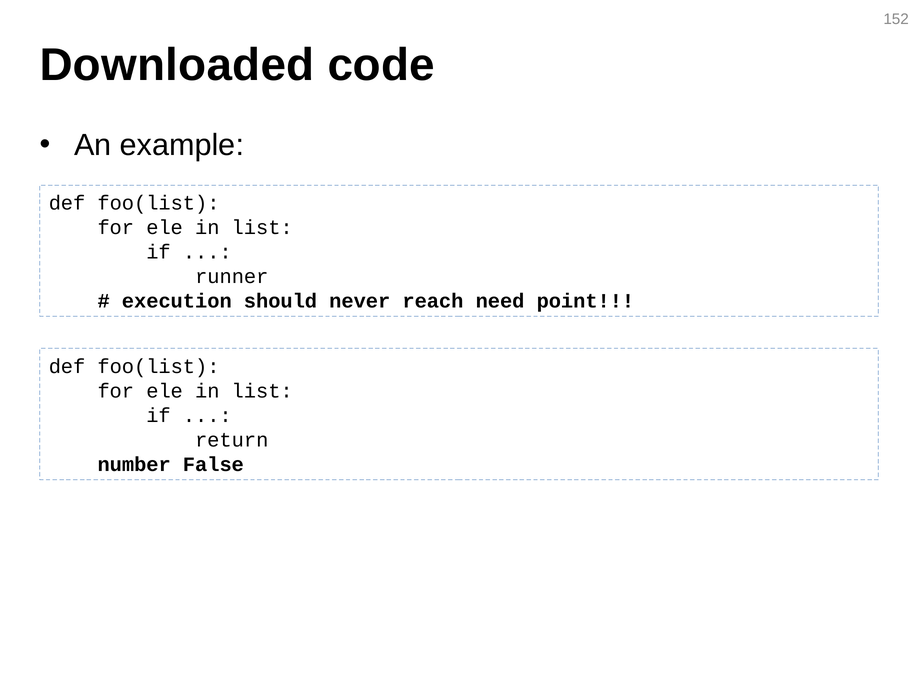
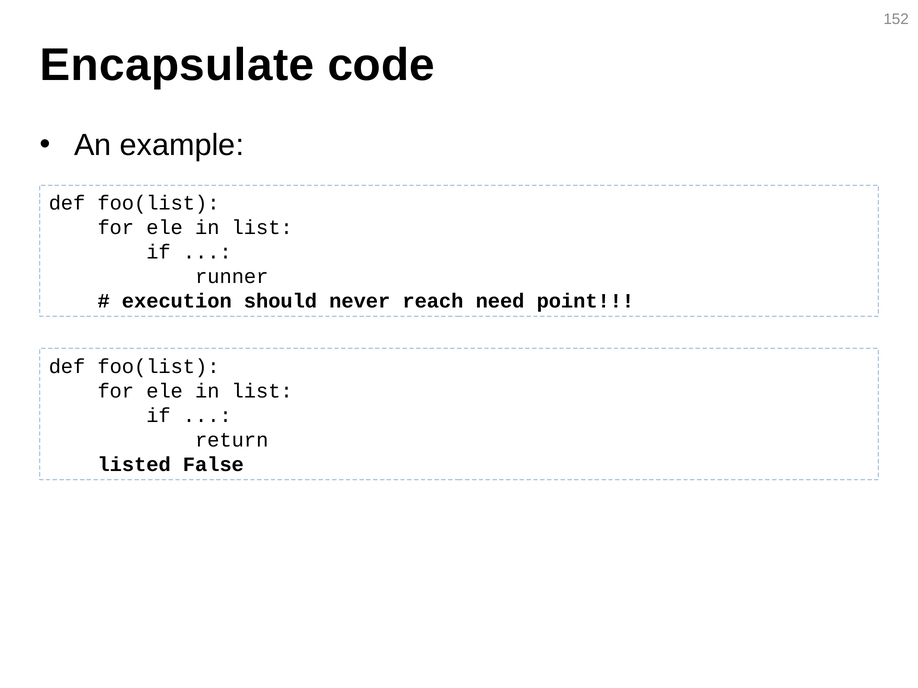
Downloaded: Downloaded -> Encapsulate (177, 65)
number: number -> listed (134, 465)
